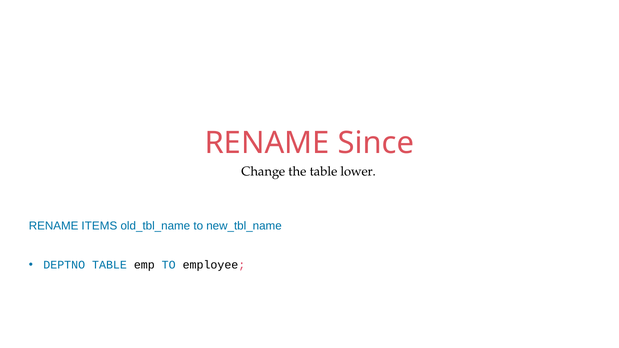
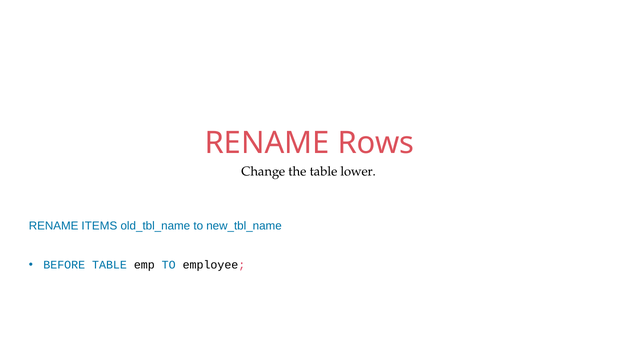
Since: Since -> Rows (376, 143)
DEPTNO: DEPTNO -> BEFORE (64, 265)
